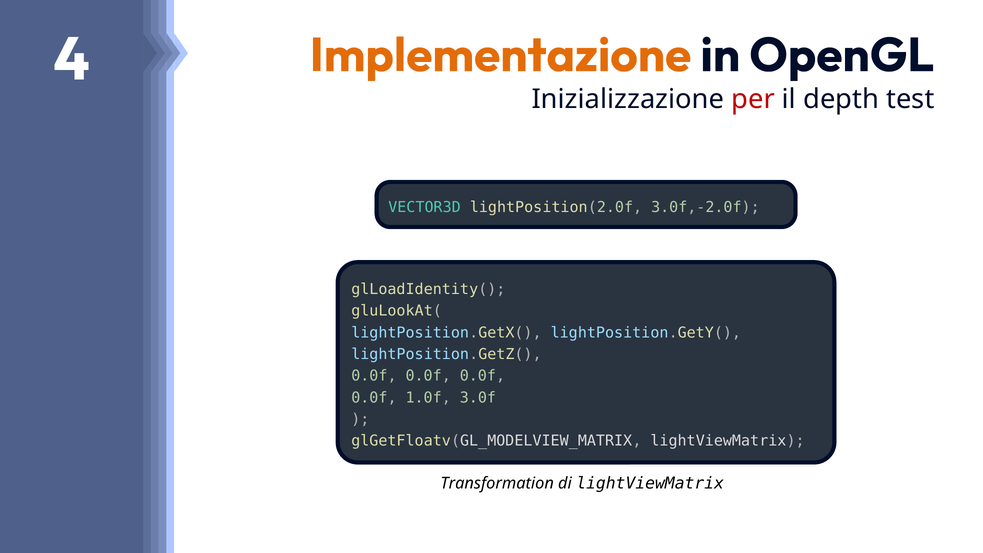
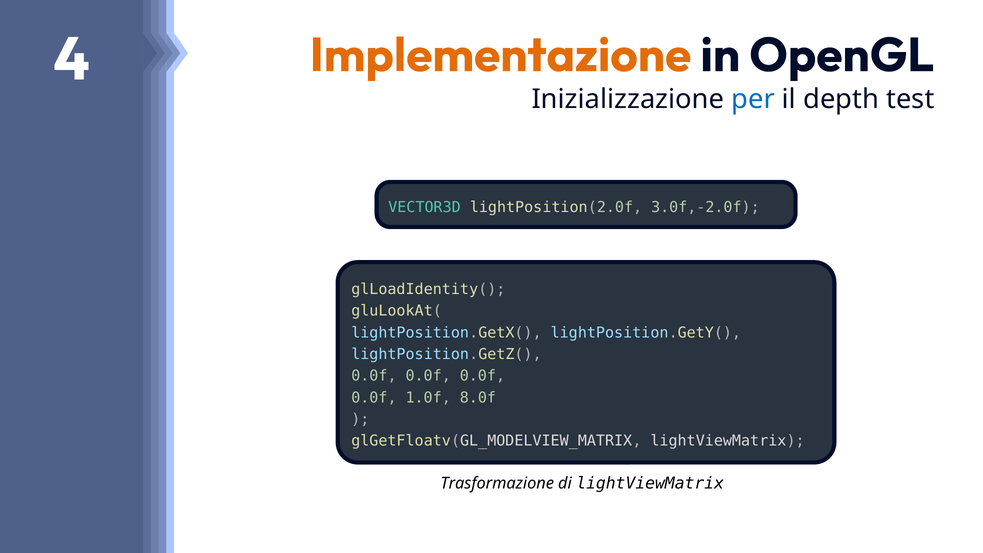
per colour: red -> blue (753, 99)
3.0f: 3.0f -> 8.0f (478, 398)
Transformation: Transformation -> Trasformazione (497, 483)
